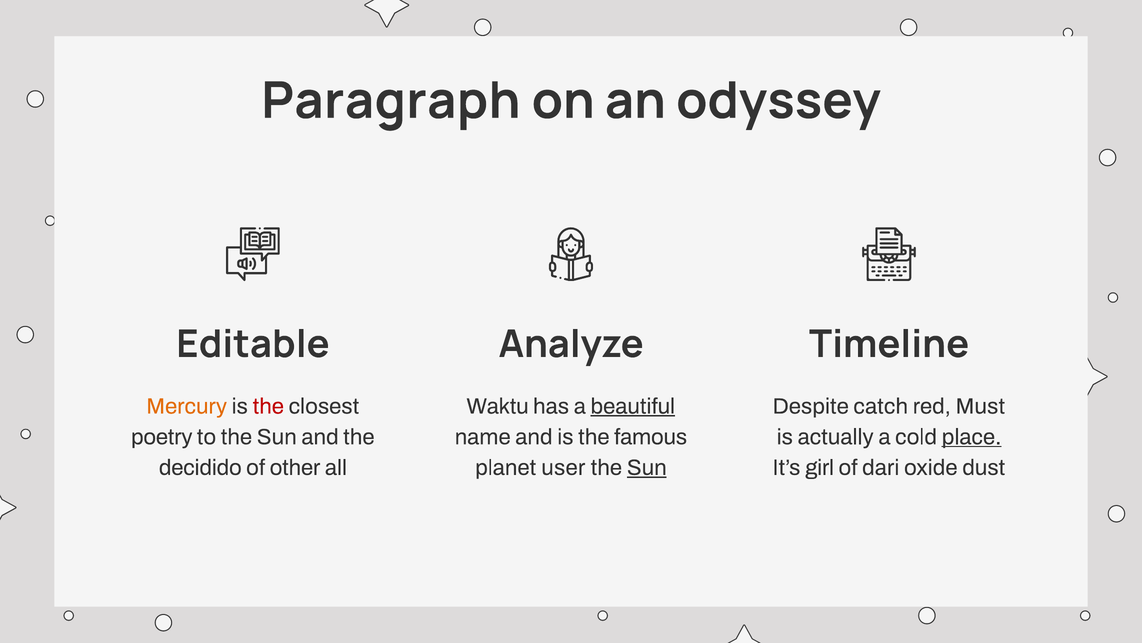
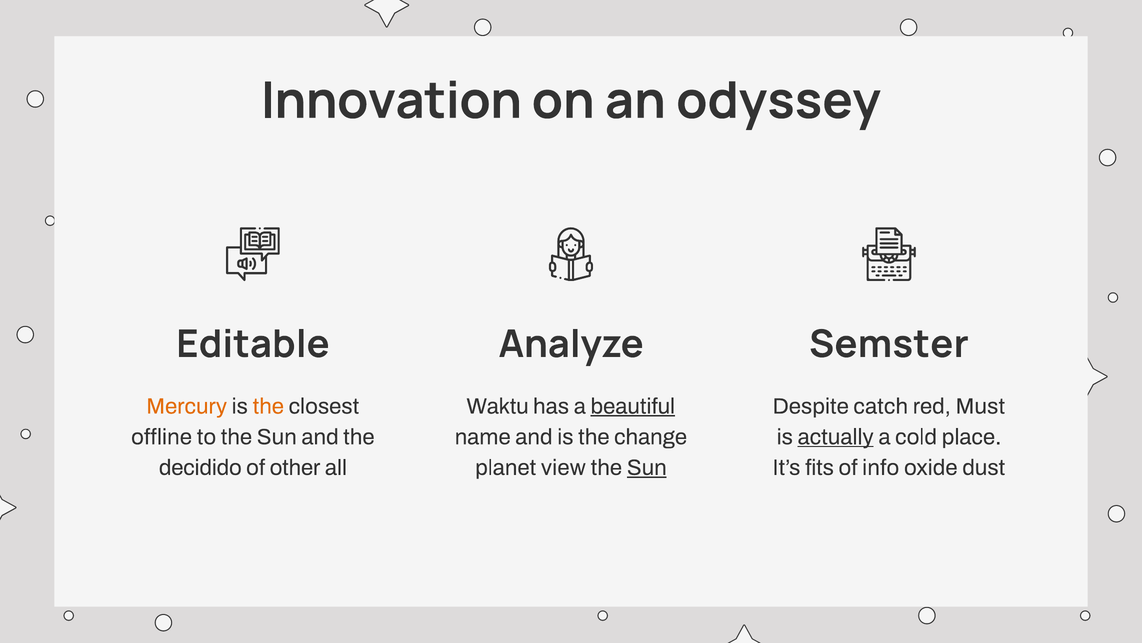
Paragraph: Paragraph -> Innovation (391, 101)
Timeline: Timeline -> Semster (889, 344)
the colour: red -> orange (268, 406)
poetry: poetry -> offline (162, 437)
famous: famous -> change (651, 437)
actually underline: none -> present (836, 437)
place underline: present -> none (971, 437)
user: user -> view (563, 467)
girl: girl -> fits (820, 467)
dari: dari -> info (881, 467)
